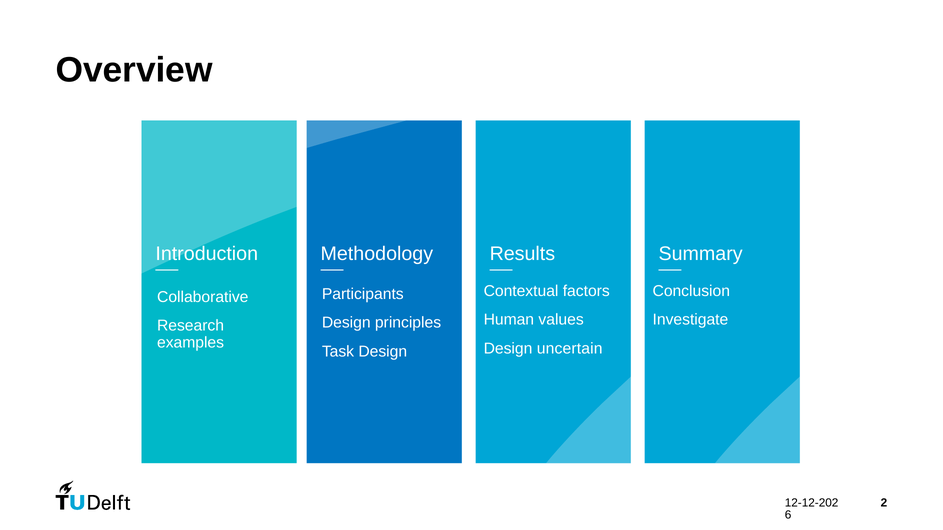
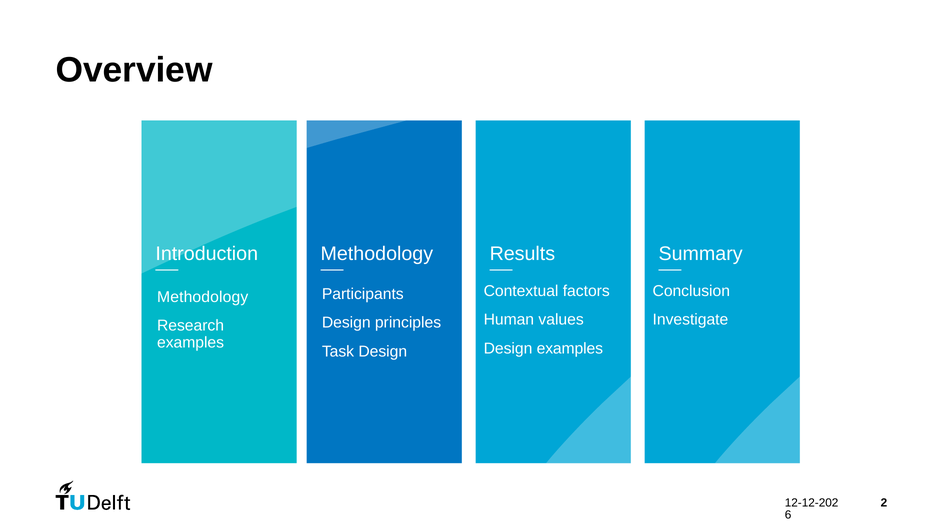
Collaborative: Collaborative -> Methodology (203, 297)
Design uncertain: uncertain -> examples (570, 349)
